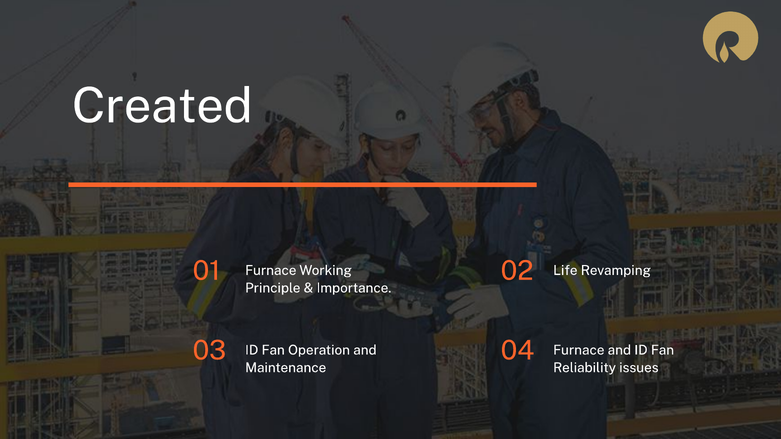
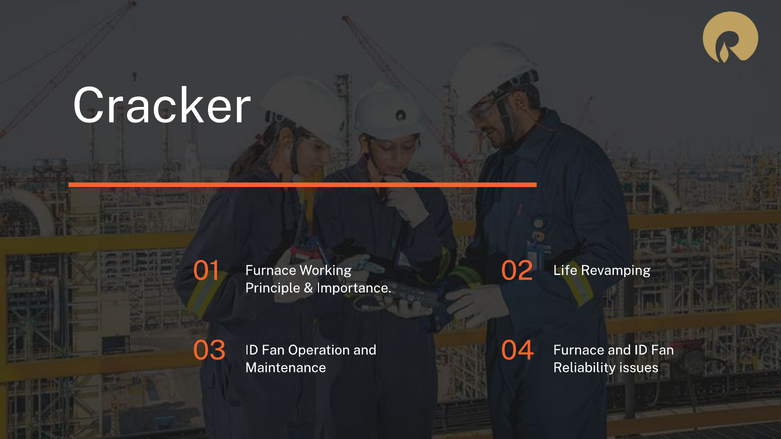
Created: Created -> Cracker (162, 106)
